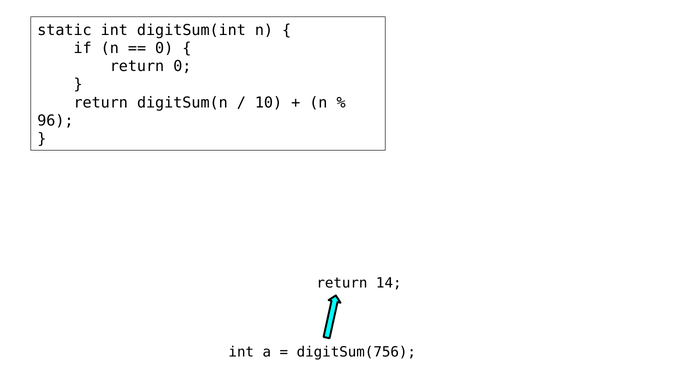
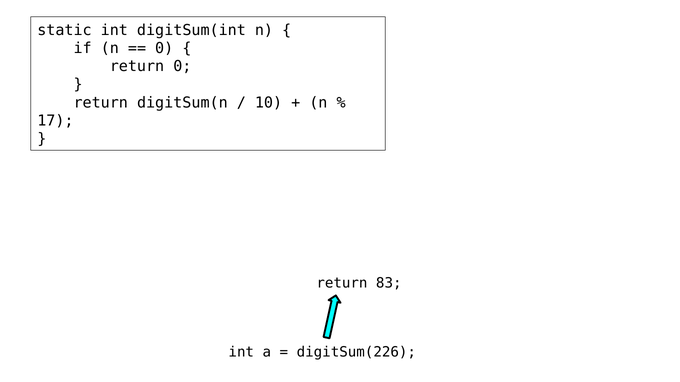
96: 96 -> 17 (55, 121)
14: 14 -> 83 (389, 283)
digitSum(756: digitSum(756 -> digitSum(226 (356, 353)
